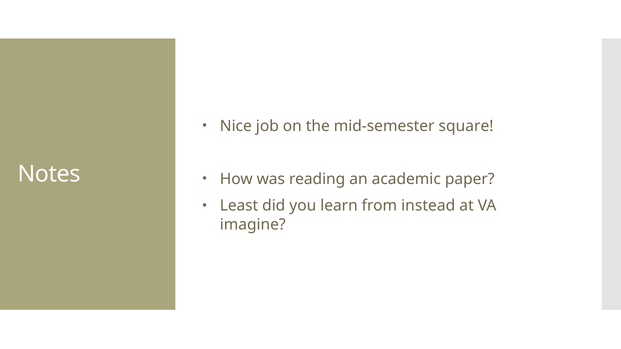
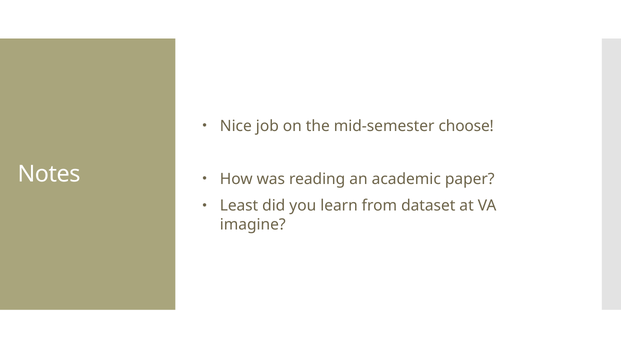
square: square -> choose (466, 126)
instead: instead -> dataset (428, 206)
